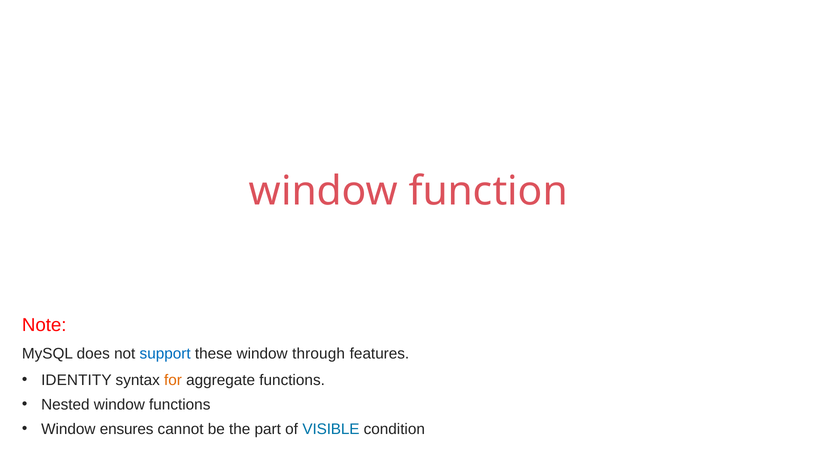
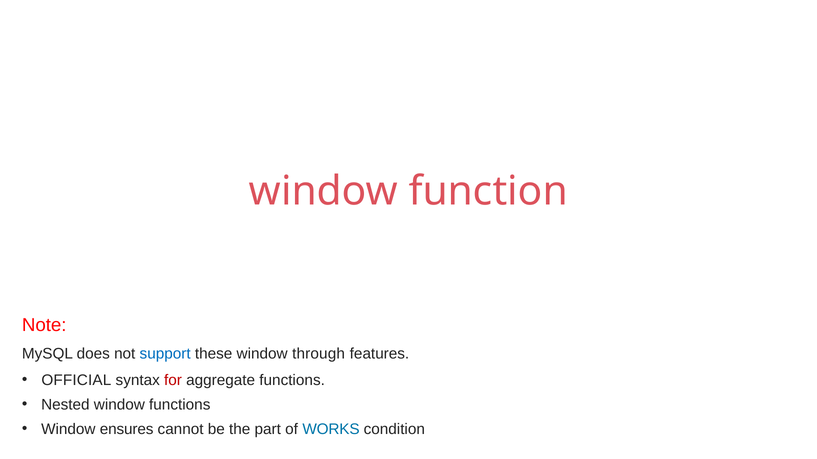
IDENTITY: IDENTITY -> OFFICIAL (76, 381)
for colour: orange -> red (173, 381)
VISIBLE: VISIBLE -> WORKS (331, 430)
